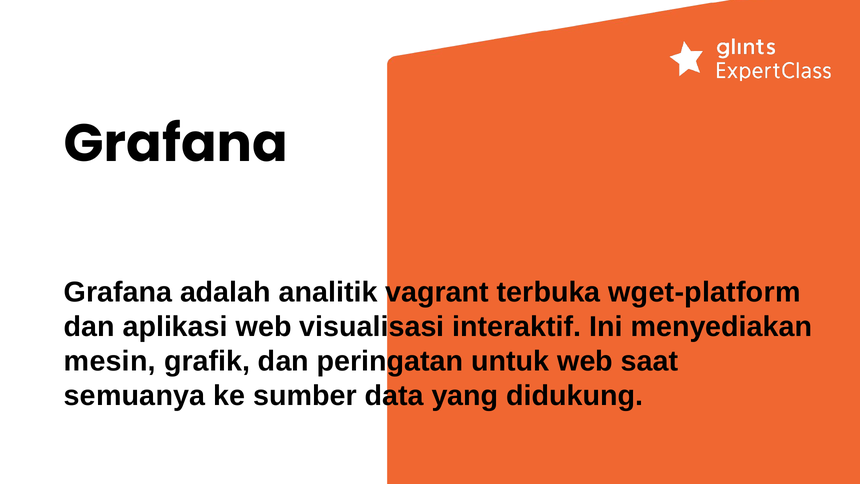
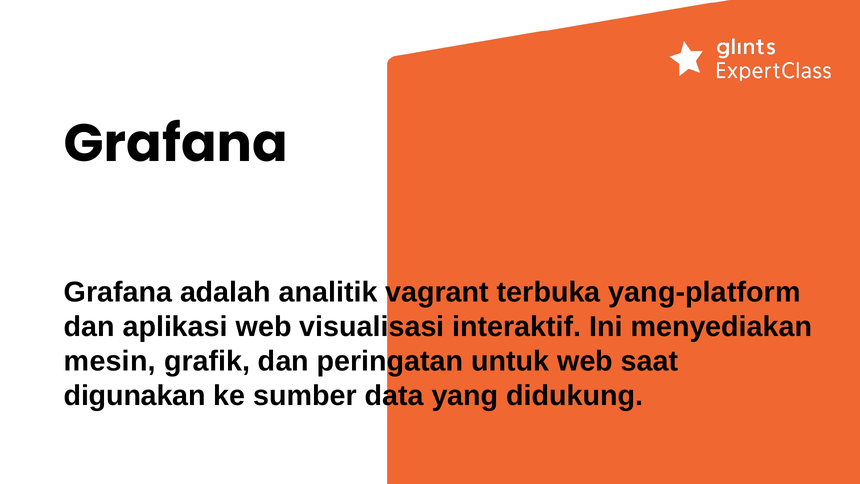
wget-platform: wget-platform -> yang-platform (705, 292)
semuanya: semuanya -> digunakan (135, 396)
